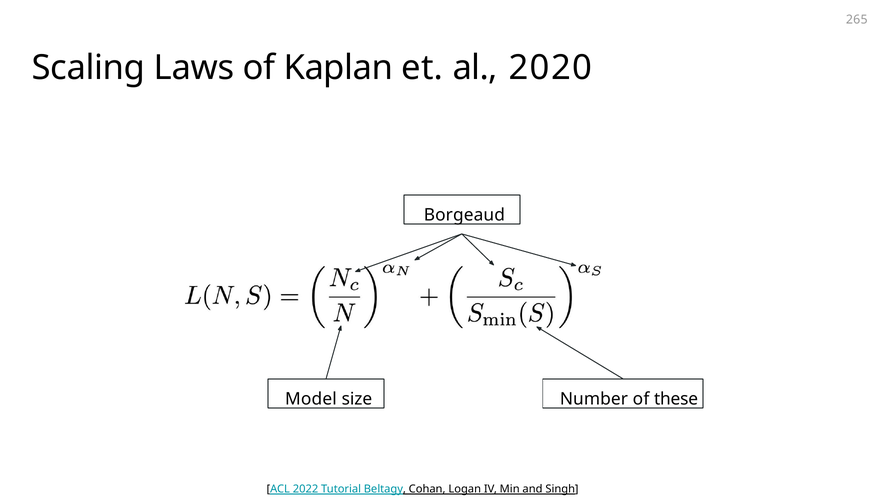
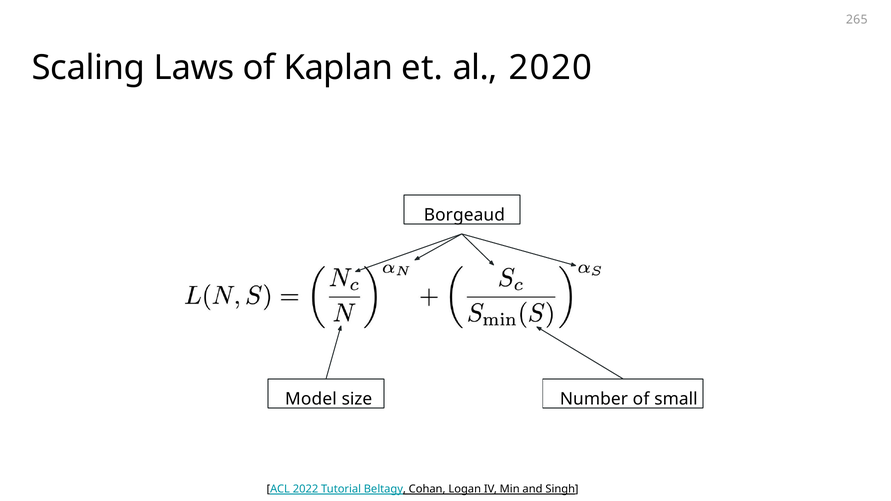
these: these -> small (676, 399)
